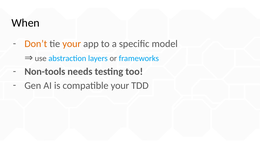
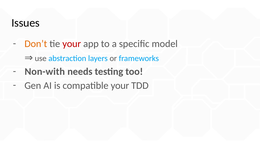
When: When -> Issues (26, 23)
your colour: orange -> red (72, 44)
Non-tools: Non-tools -> Non-with (45, 72)
